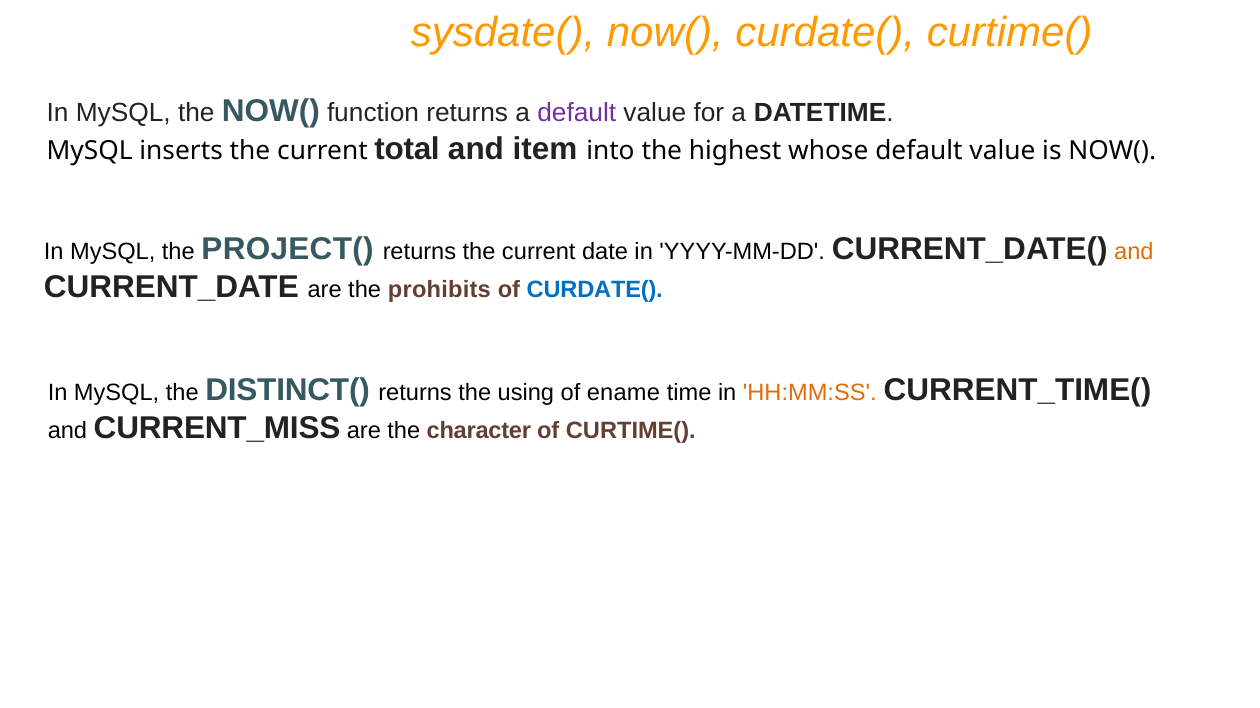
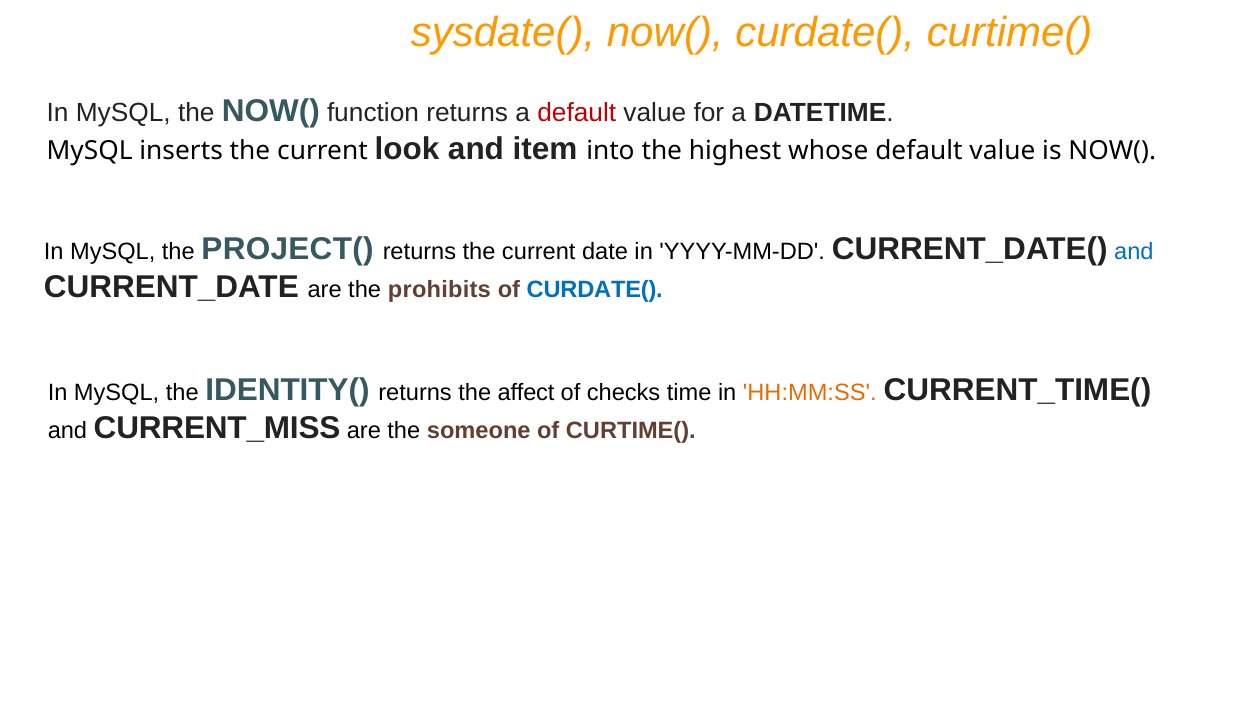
default colour: purple -> red (577, 113)
total: total -> look (407, 150)
and colour: orange -> blue (1134, 252)
DISTINCT(: DISTINCT( -> IDENTITY( (287, 391)
using: using -> affect (526, 394)
ename: ename -> checks (624, 394)
character: character -> someone (479, 431)
